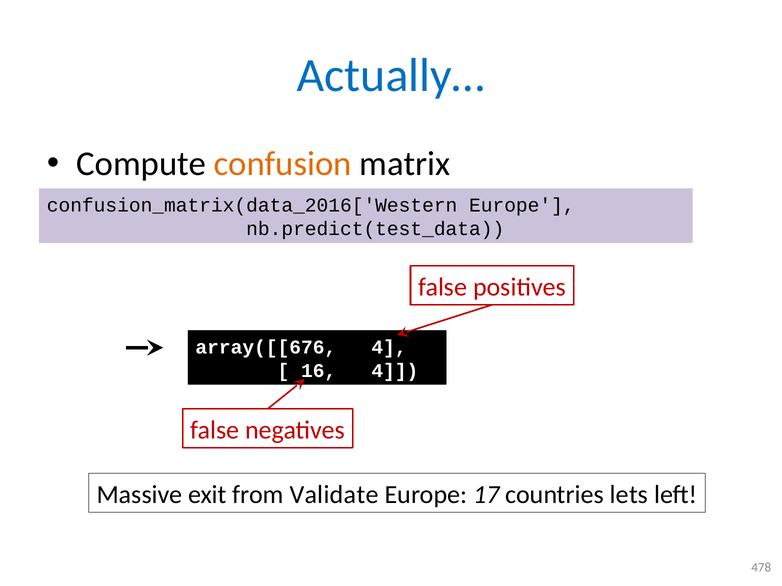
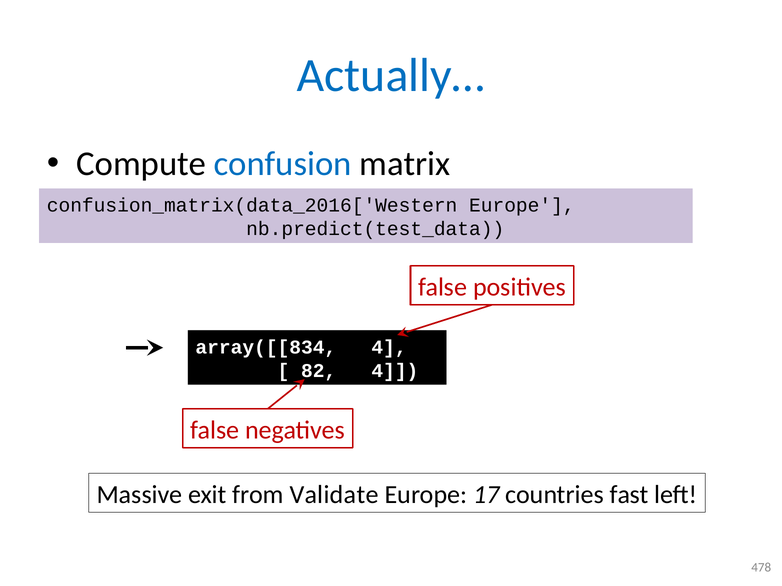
confusion colour: orange -> blue (283, 164)
array([[676: array([[676 -> array([[834 (266, 347)
16: 16 -> 82 (319, 371)
lets: lets -> fast (629, 495)
